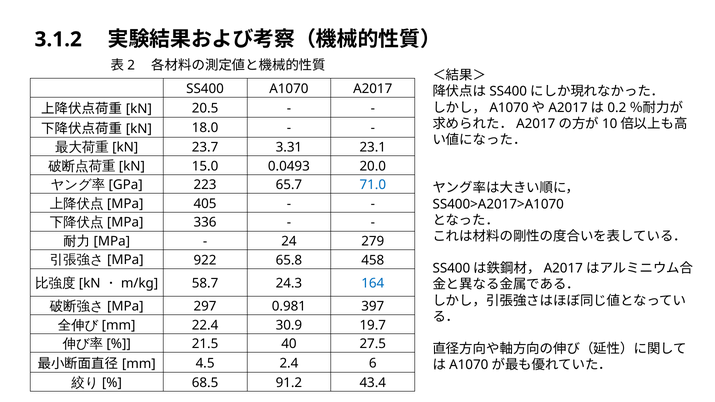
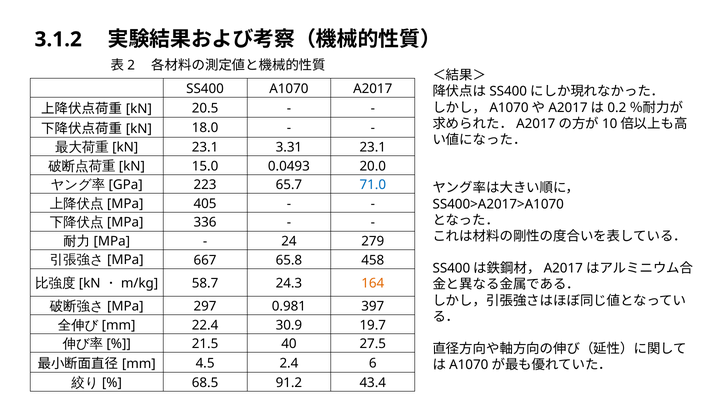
23.7: 23.7 -> 23.1 (205, 147)
922: 922 -> 667 (205, 260)
164 colour: blue -> orange (373, 283)
